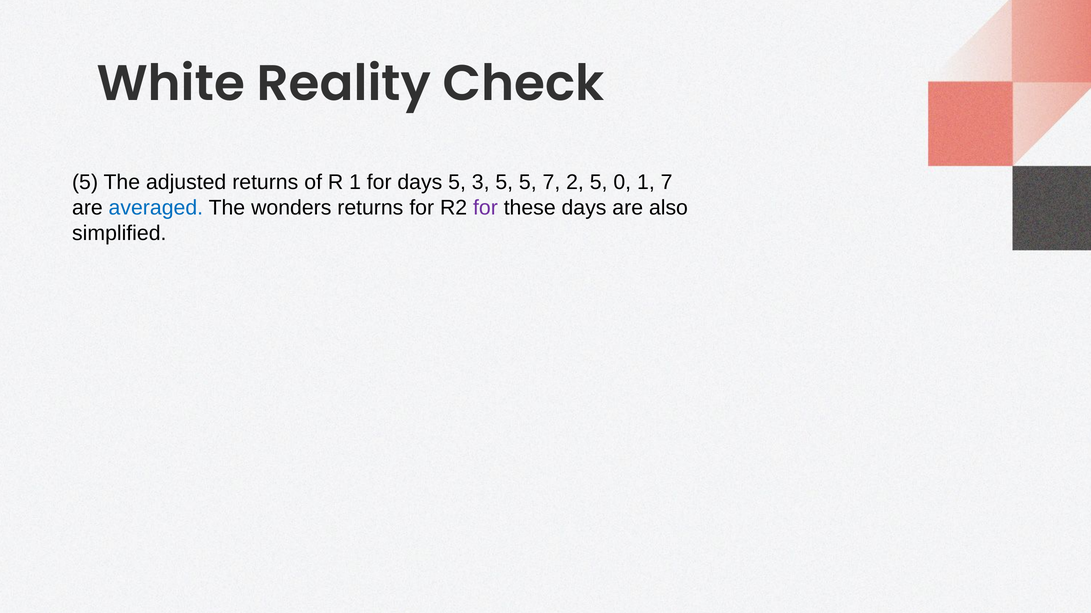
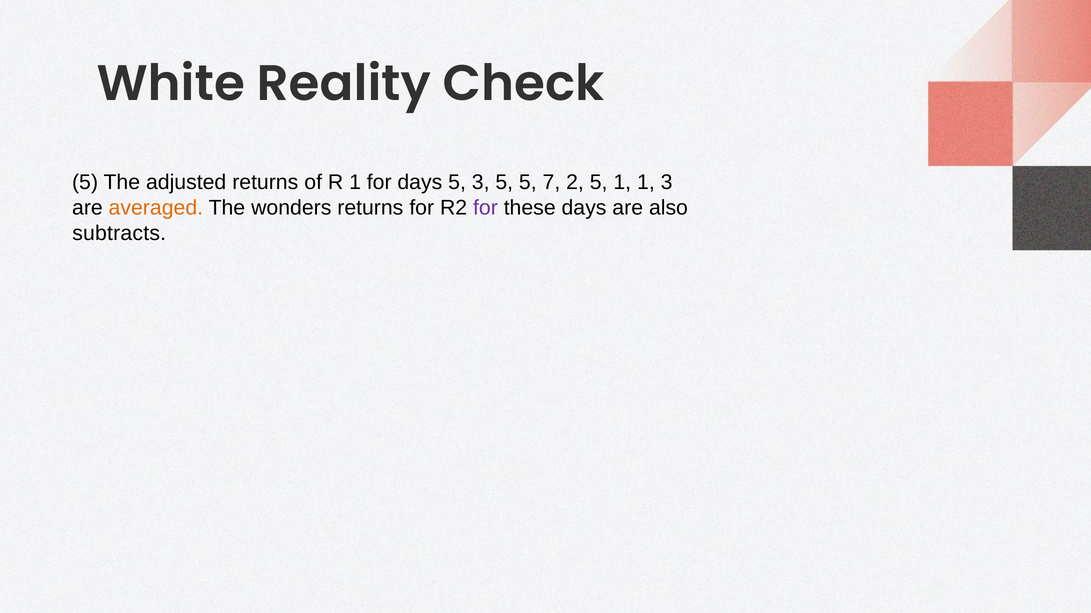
5 0: 0 -> 1 (622, 182)
1 7: 7 -> 3 (667, 182)
averaged colour: blue -> orange (156, 208)
simplified: simplified -> subtracts (119, 233)
